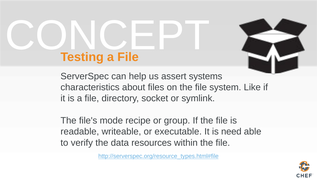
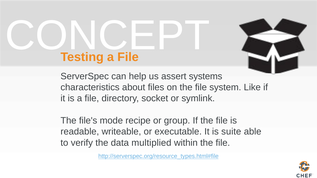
need: need -> suite (231, 132)
resources: resources -> multiplied (151, 143)
